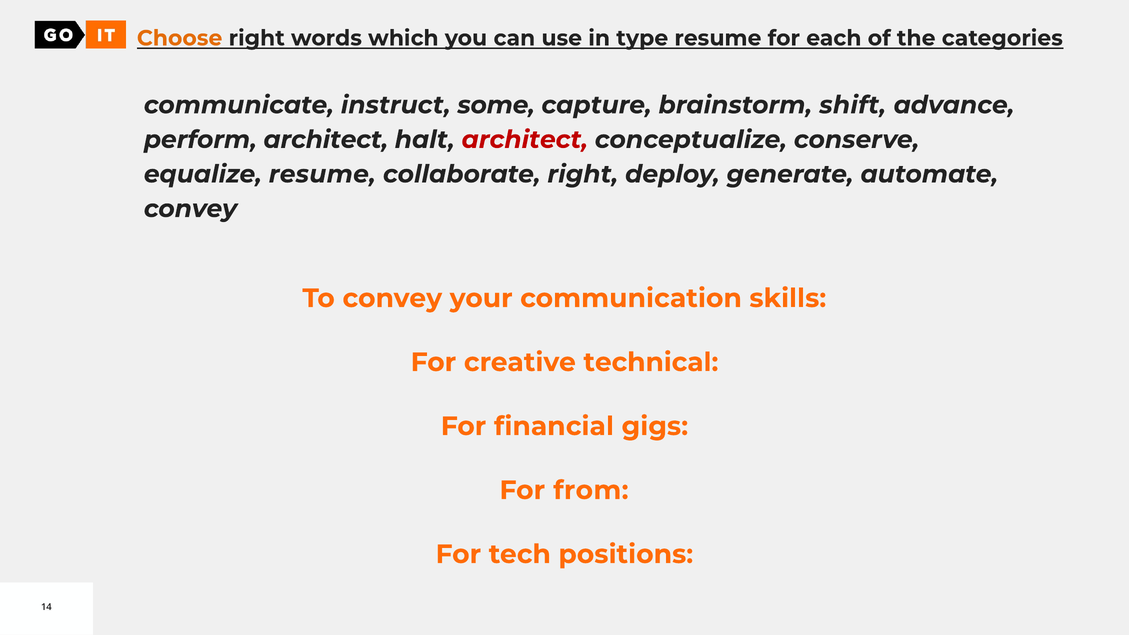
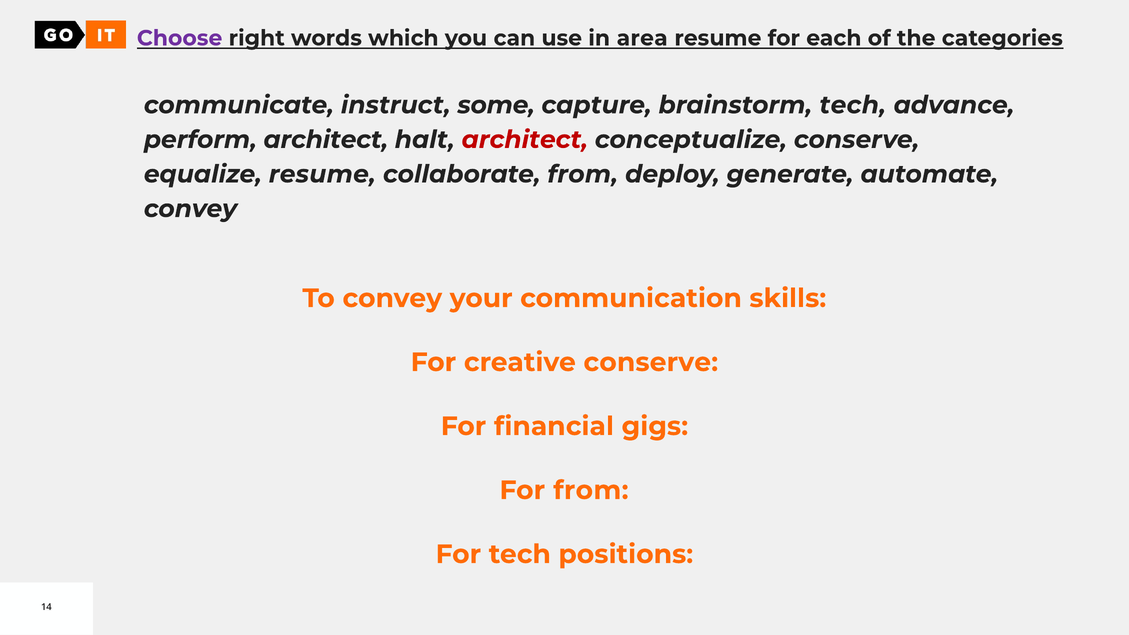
Choose colour: orange -> purple (180, 38)
type: type -> area (642, 38)
brainstorm shift: shift -> tech (853, 105)
collaborate right: right -> from (583, 174)
creative technical: technical -> conserve (651, 362)
